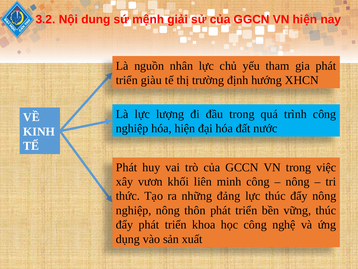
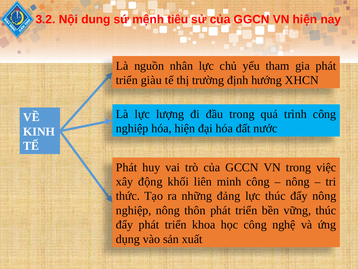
giải: giải -> tiêu (178, 19)
vươn: vươn -> động (150, 181)
